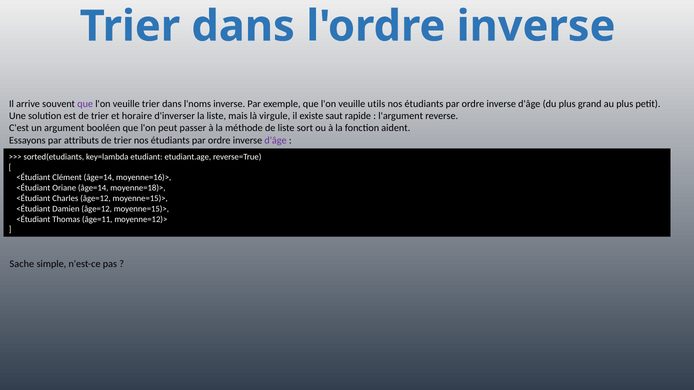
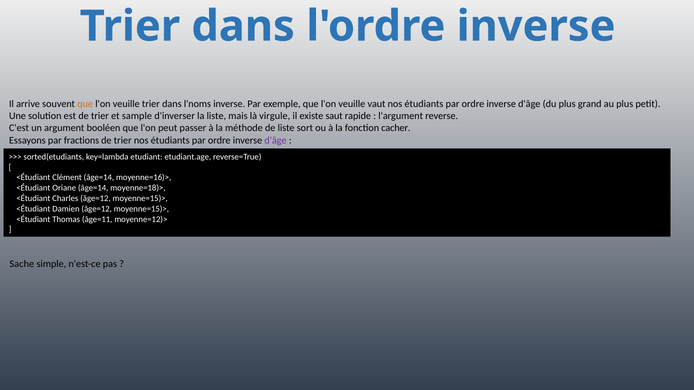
que colour: purple -> orange (85, 104)
utils: utils -> vaut (377, 104)
horaire: horaire -> sample (137, 116)
aident: aident -> cacher (396, 128)
attributs: attributs -> fractions (81, 140)
